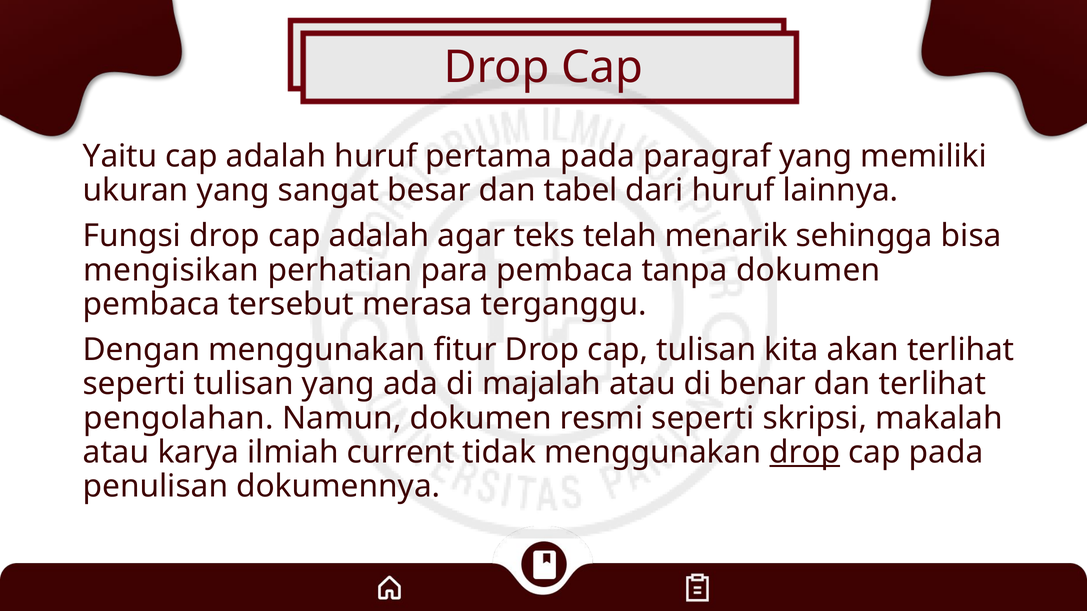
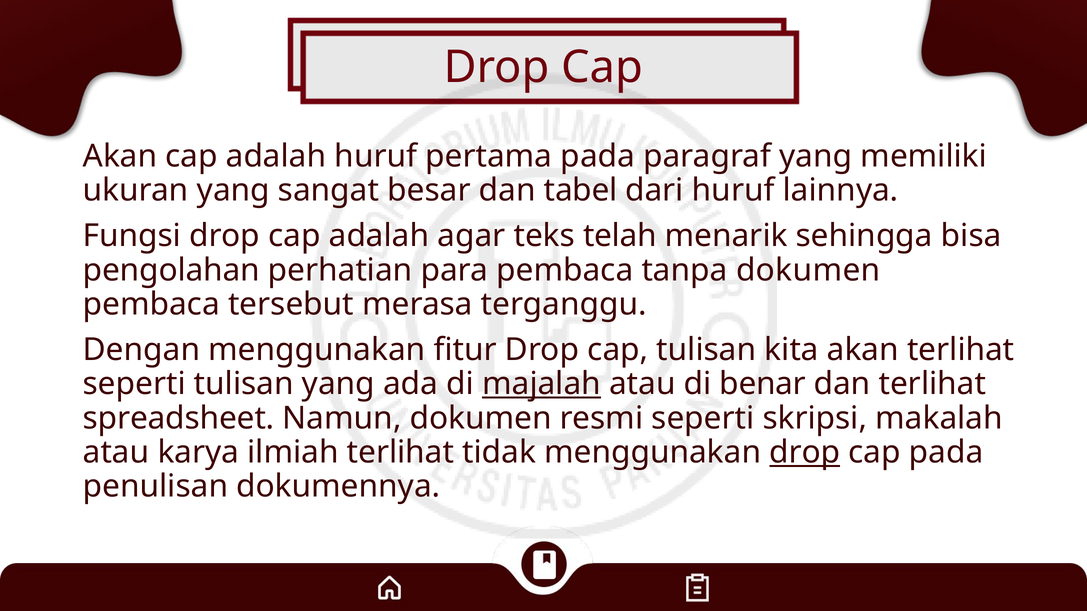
Yaitu: Yaitu -> Akan (120, 156)
mengisikan: mengisikan -> pengolahan (171, 270)
majalah underline: none -> present (542, 384)
pengolahan: pengolahan -> spreadsheet (179, 418)
ilmiah current: current -> terlihat (401, 453)
